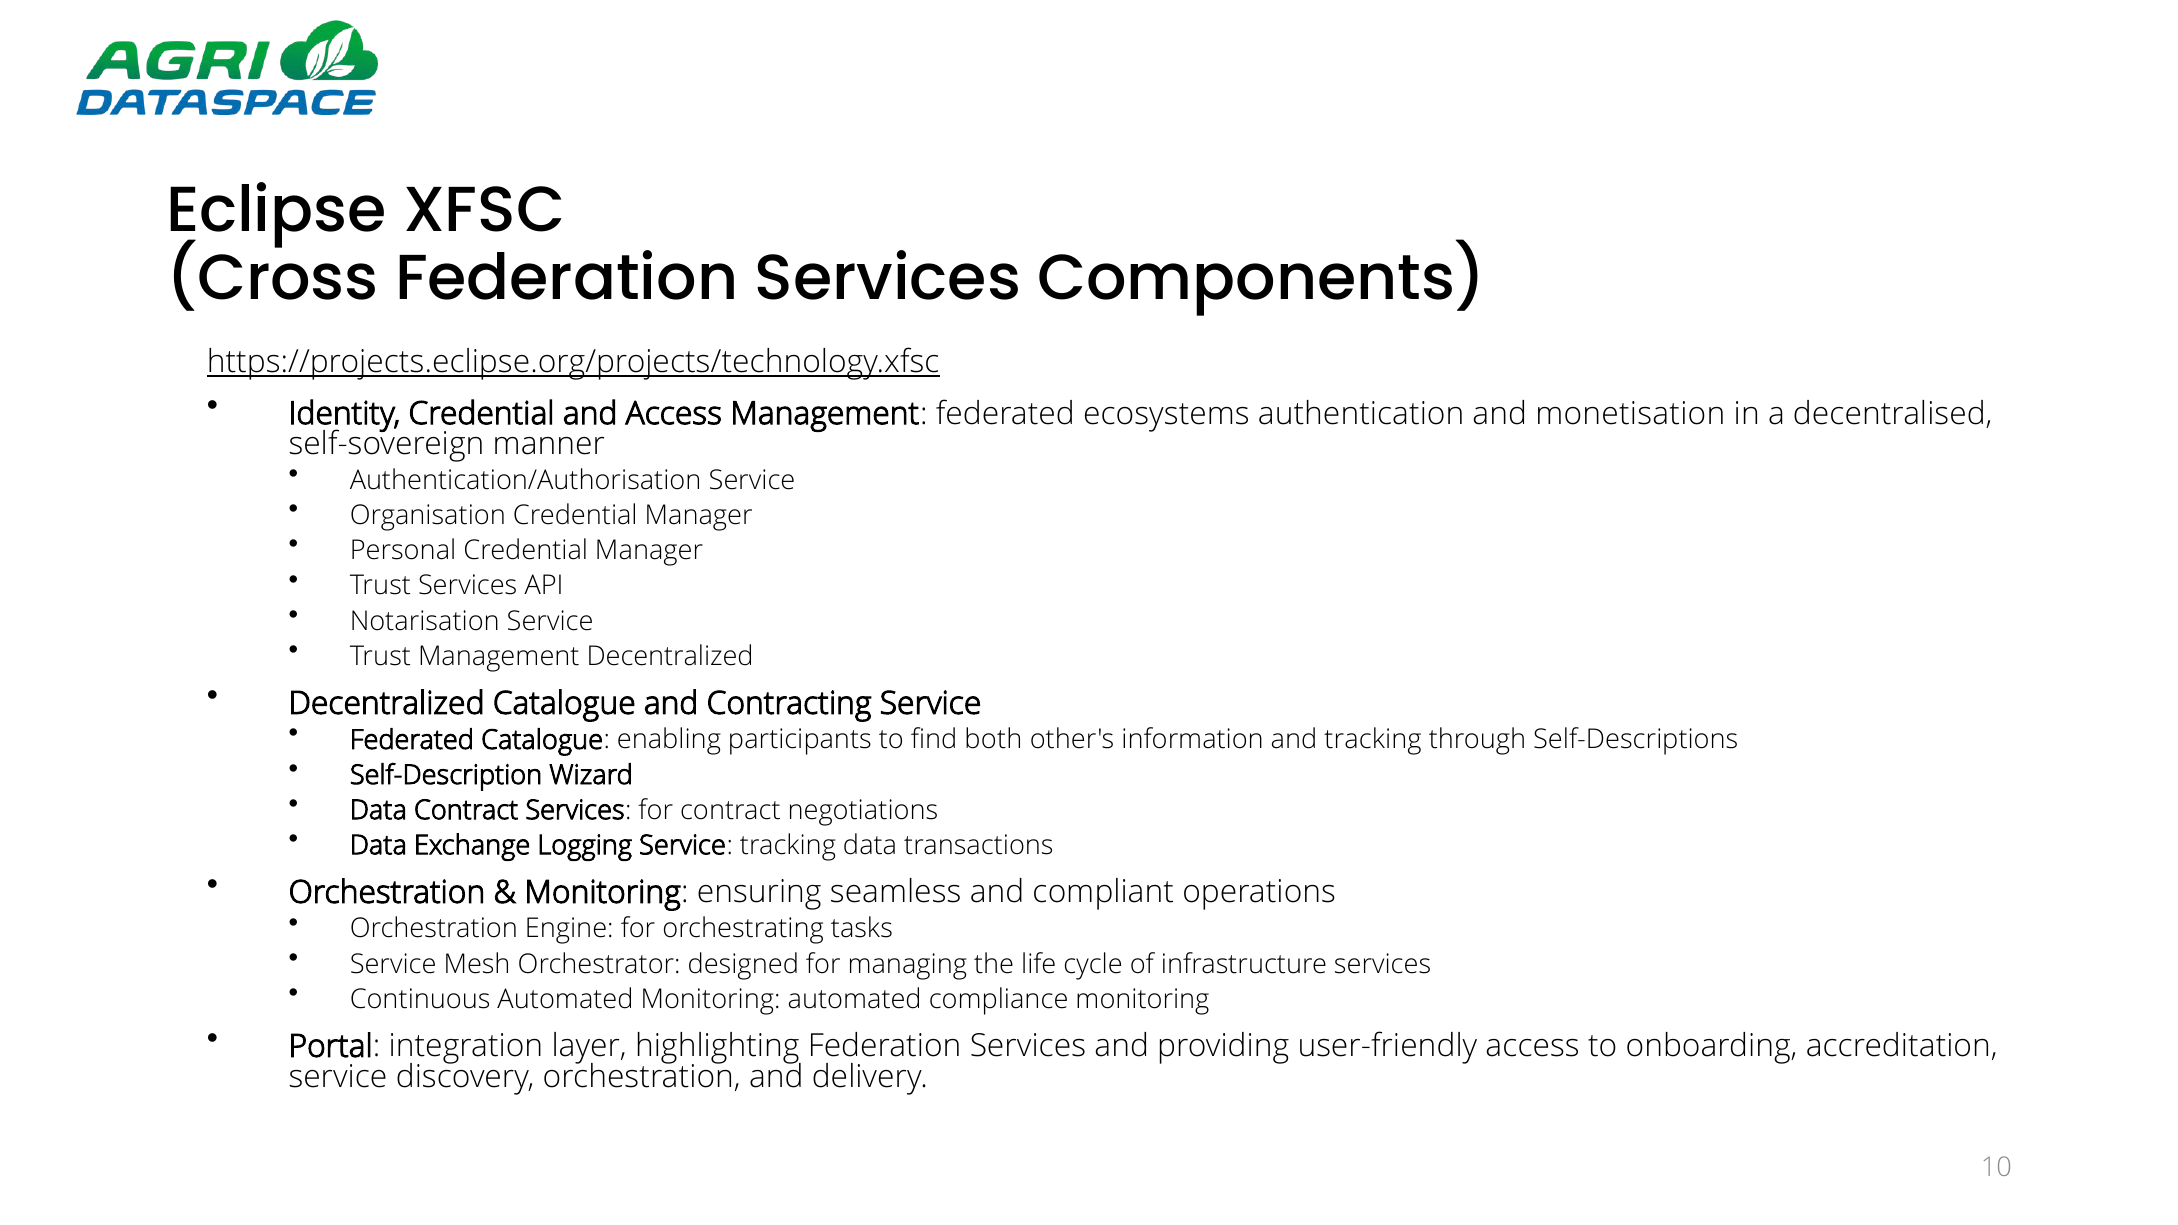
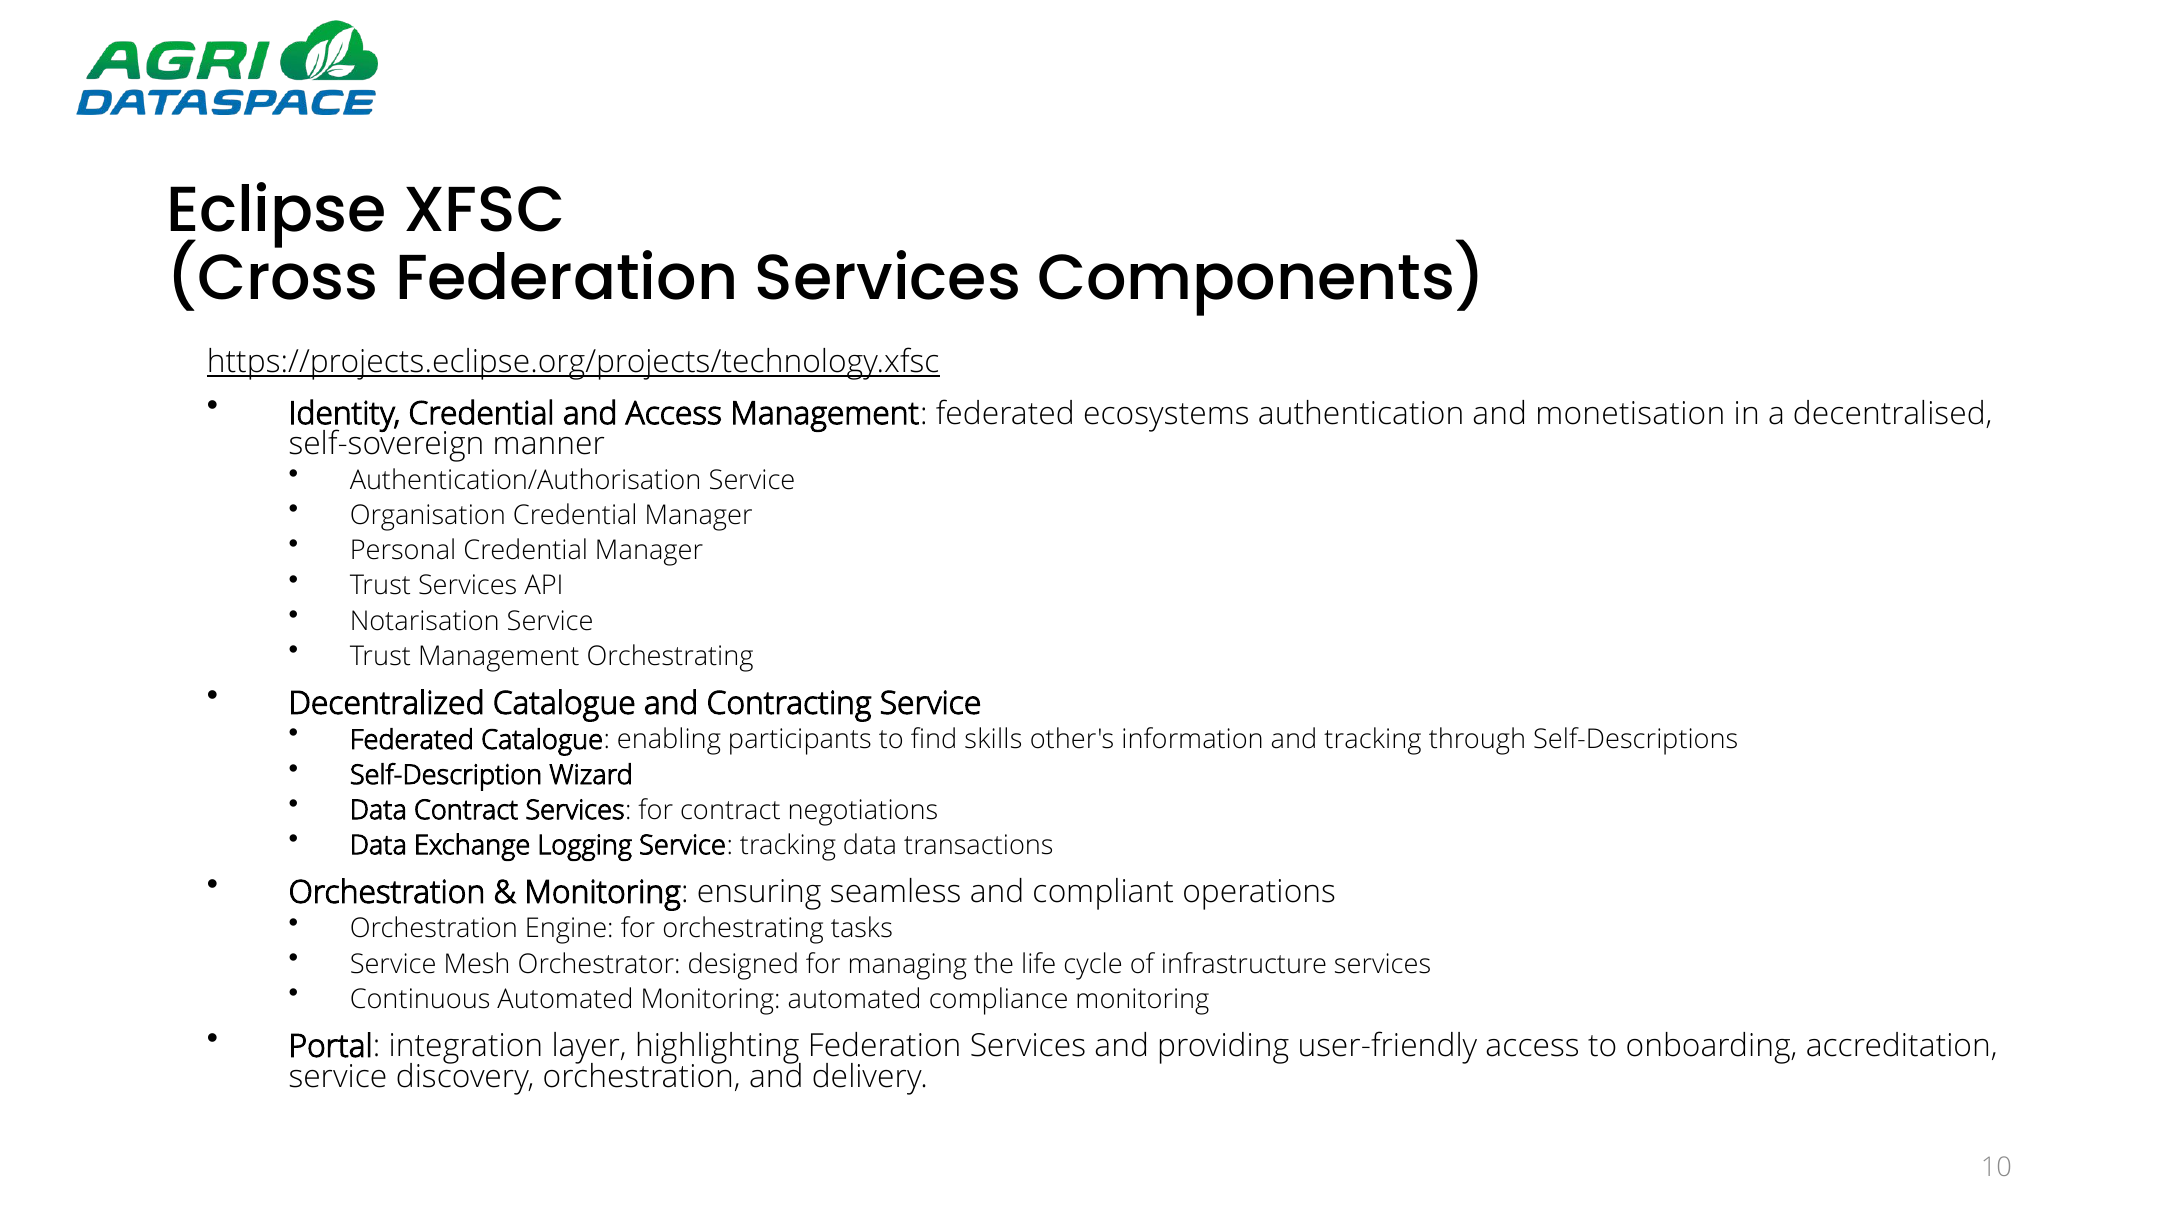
Management Decentralized: Decentralized -> Orchestrating (670, 656)
both: both -> skills (993, 740)
